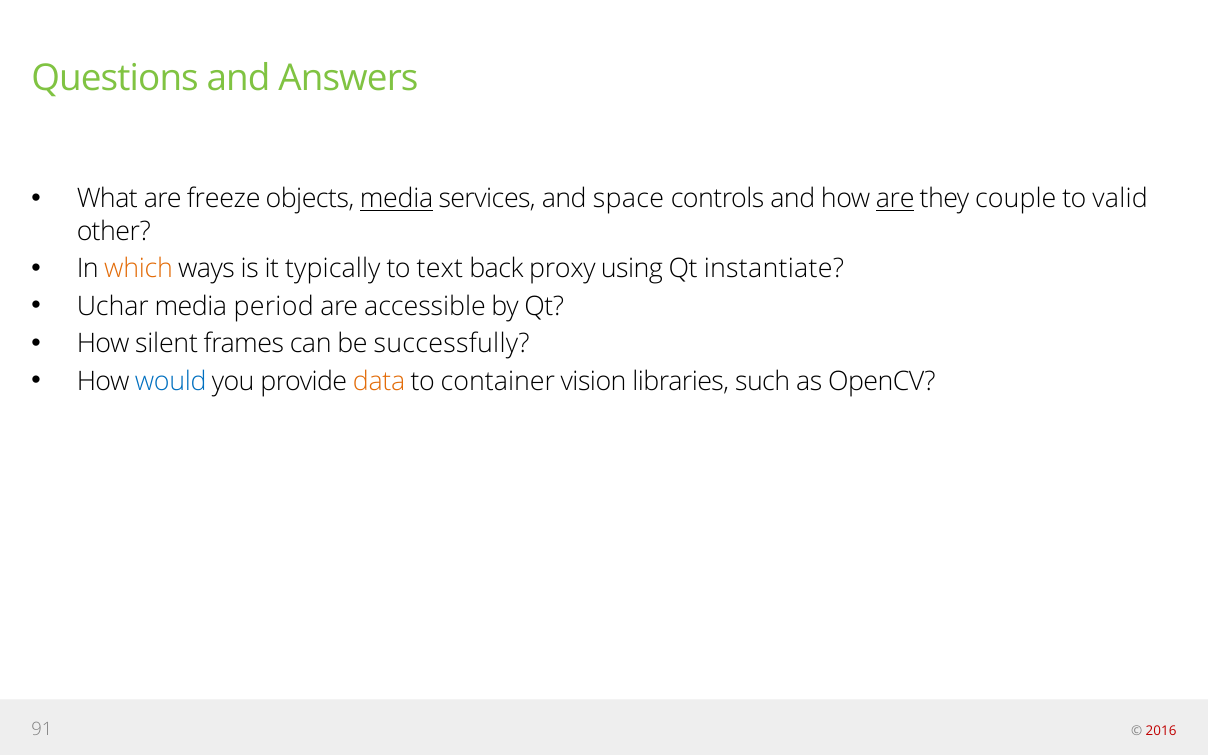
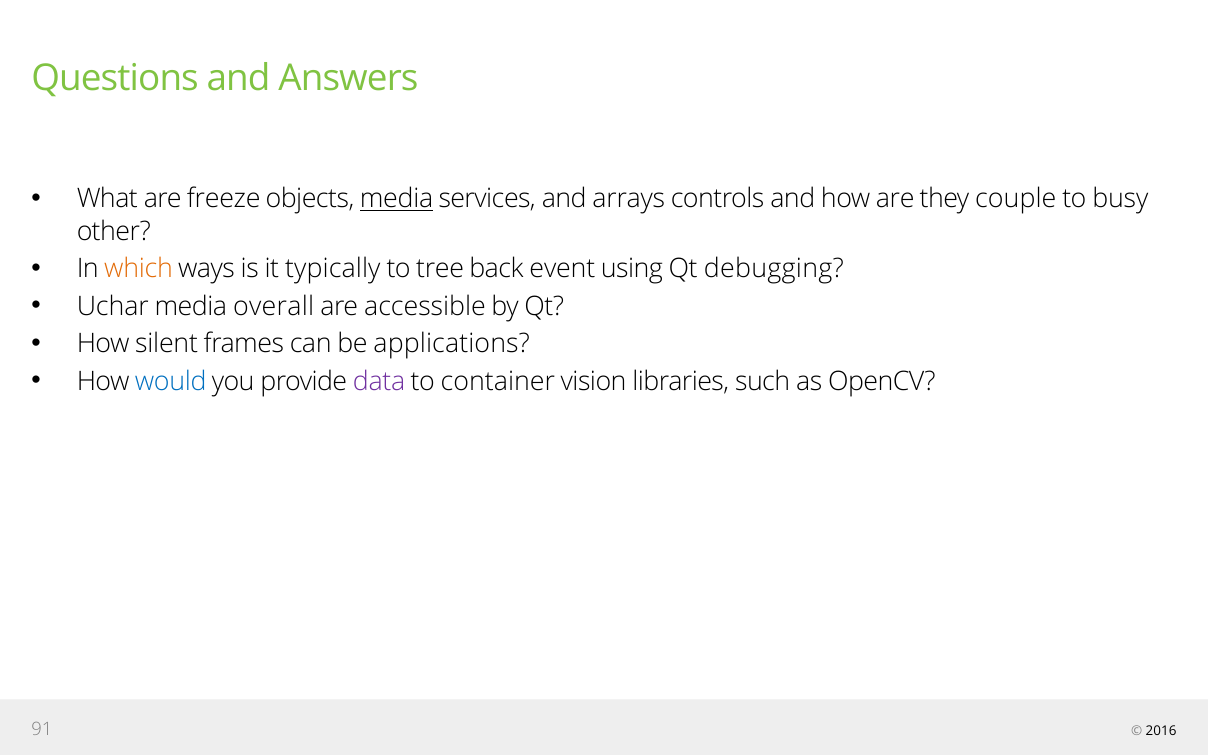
space: space -> arrays (629, 199)
are underline: present -> none (895, 199)
valid: valid -> busy (1120, 199)
text: text -> tree (440, 269)
proxy: proxy -> event (562, 269)
instantiate: instantiate -> debugging (774, 269)
period: period -> overall (274, 306)
successfully: successfully -> applications (452, 344)
data colour: orange -> purple (379, 382)
2016 colour: red -> black (1161, 731)
